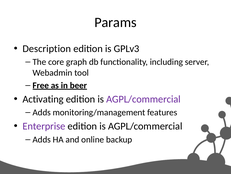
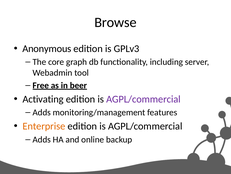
Params: Params -> Browse (116, 22)
Description: Description -> Anonymous (47, 48)
Enterprise colour: purple -> orange (44, 126)
